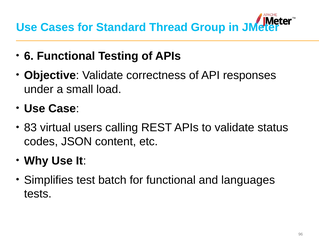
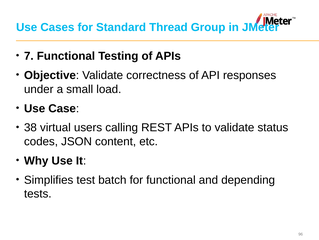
6: 6 -> 7 (29, 56)
83: 83 -> 38 (30, 127)
languages: languages -> depending (248, 179)
